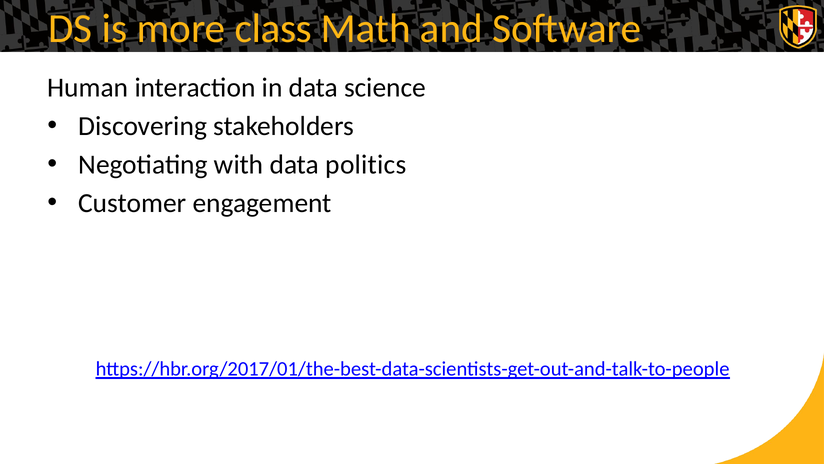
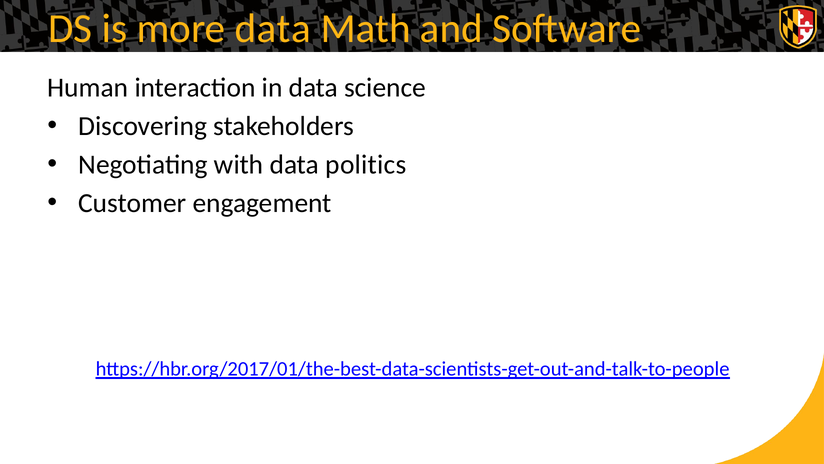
more class: class -> data (273, 29)
